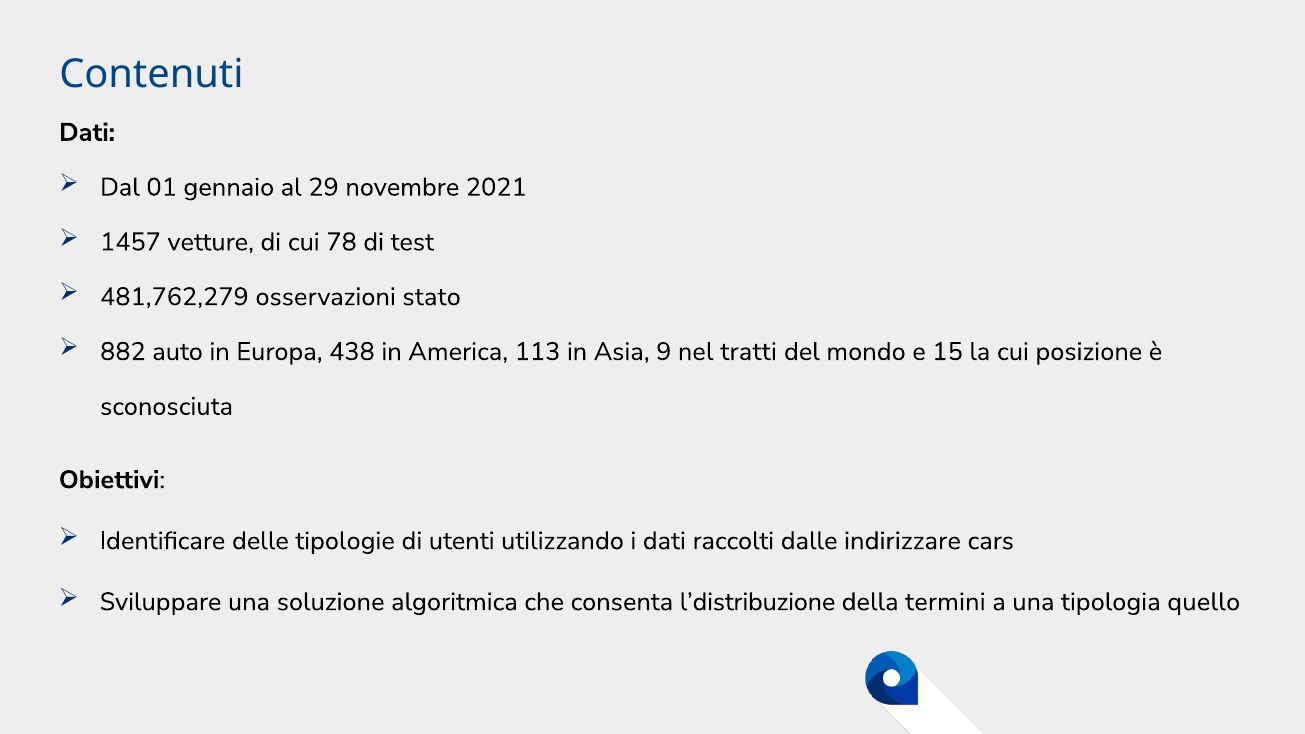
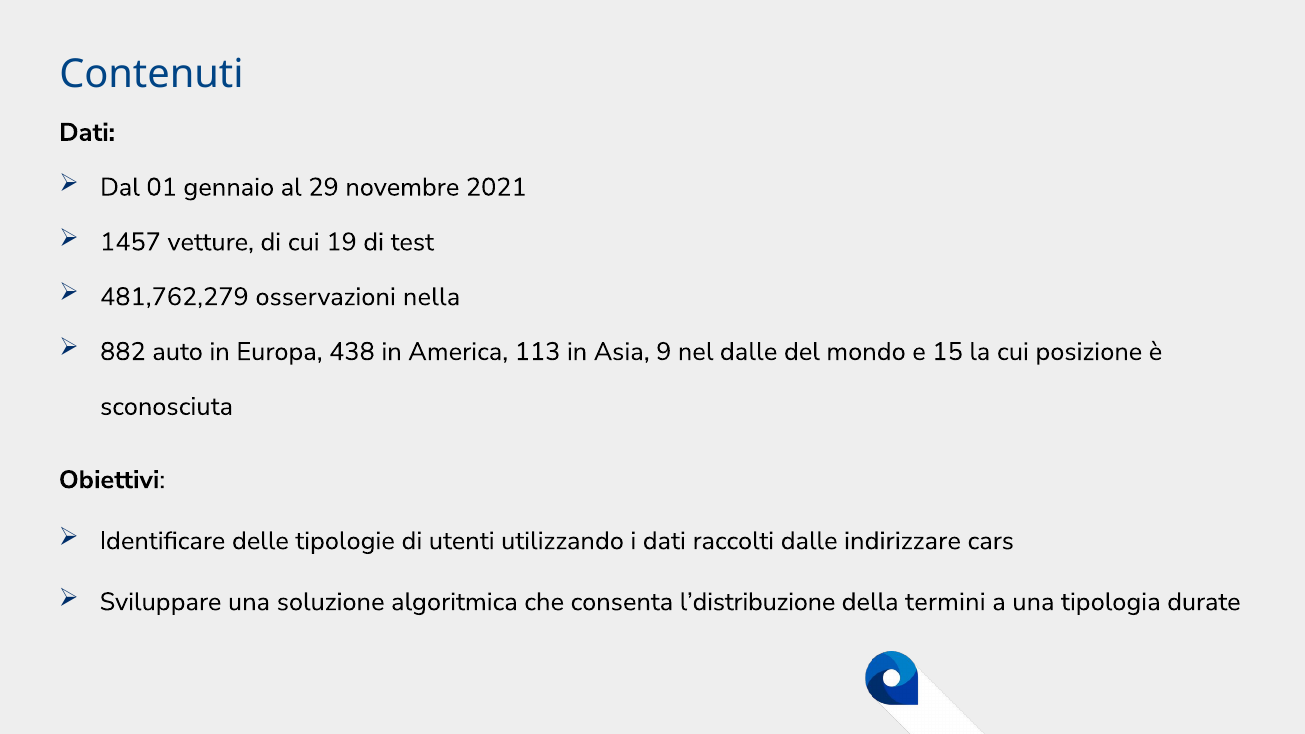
78: 78 -> 19 (342, 242)
stato: stato -> nella (432, 297)
nel tratti: tratti -> dalle (749, 352)
quello: quello -> durate (1204, 602)
